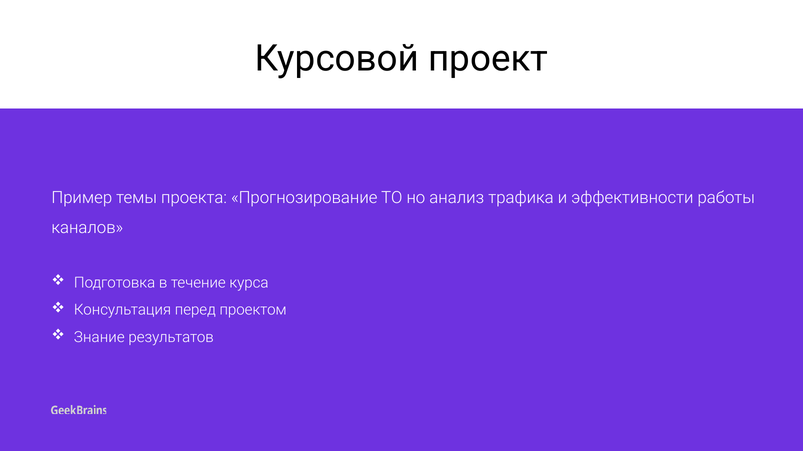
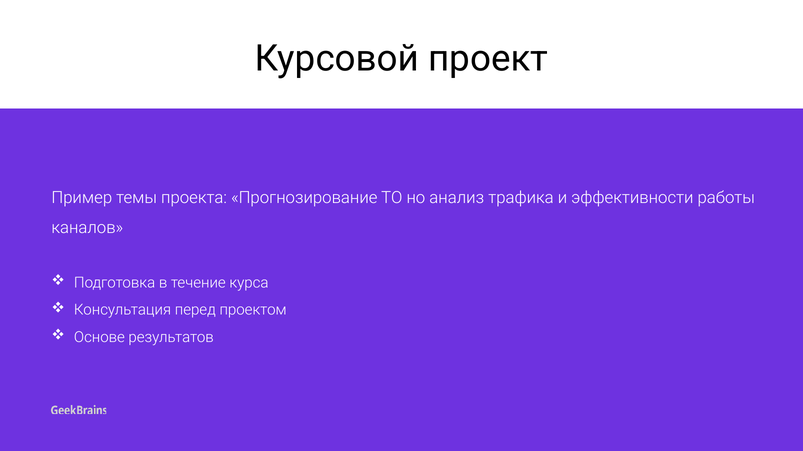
Знание: Знание -> Основе (99, 338)
